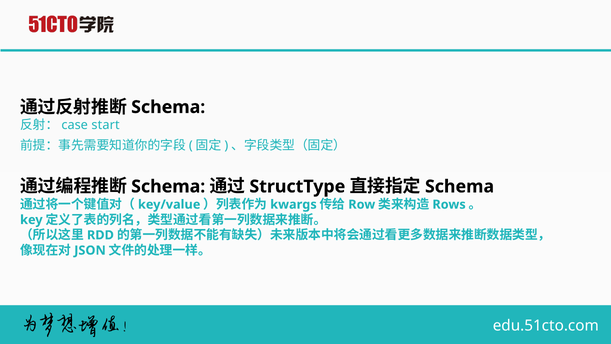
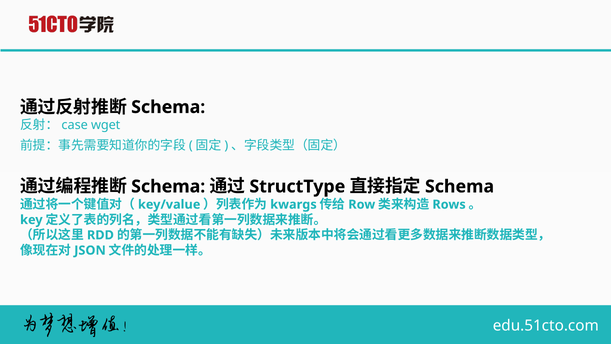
start: start -> wget (106, 125)
